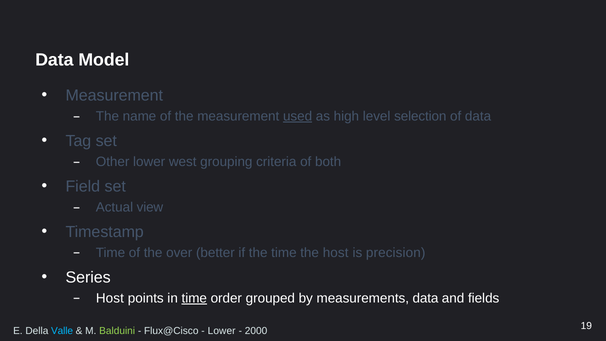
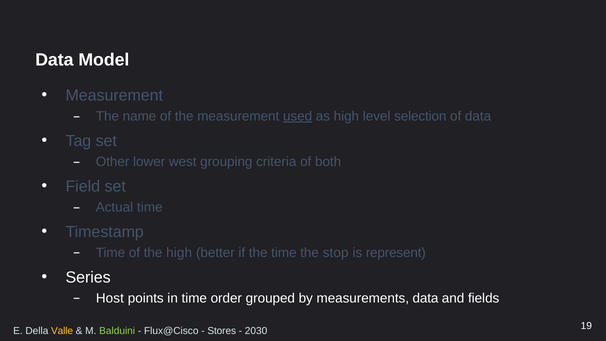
Actual view: view -> time (150, 207)
the over: over -> high (179, 253)
the host: host -> stop (336, 253)
precision: precision -> represent (396, 253)
time underline: present -> none (194, 298)
Valle colour: light blue -> yellow (62, 331)
Lower: Lower -> Stores (222, 331)
2000: 2000 -> 2030 (256, 331)
